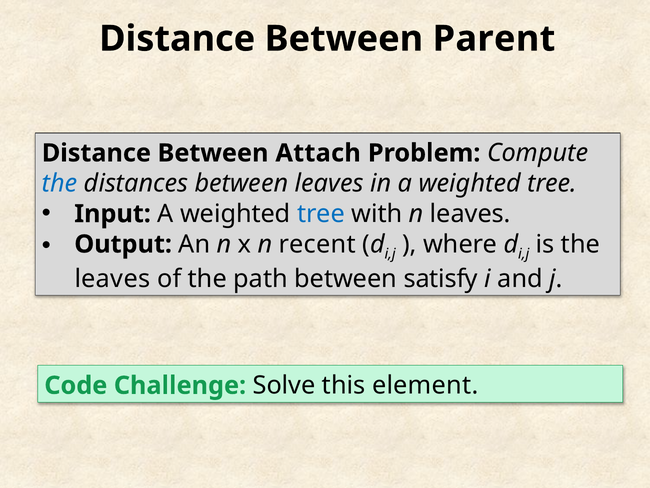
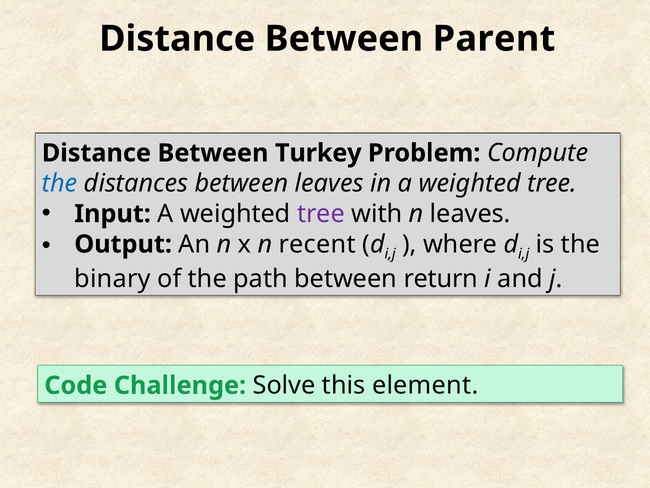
Attach: Attach -> Turkey (318, 153)
tree colour: blue -> purple (321, 214)
leaves: leaves -> binary (112, 279)
satisfy: satisfy -> return (441, 279)
